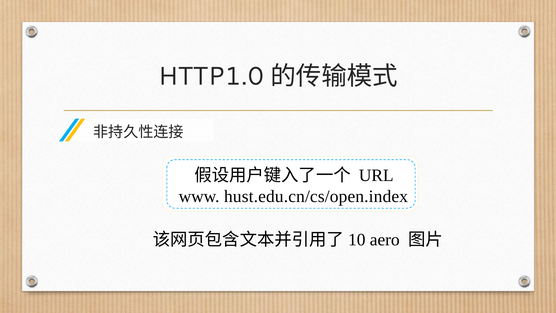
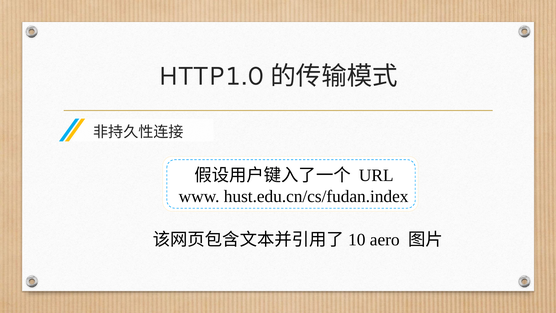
hust.edu.cn/cs/open.index: hust.edu.cn/cs/open.index -> hust.edu.cn/cs/fudan.index (316, 196)
